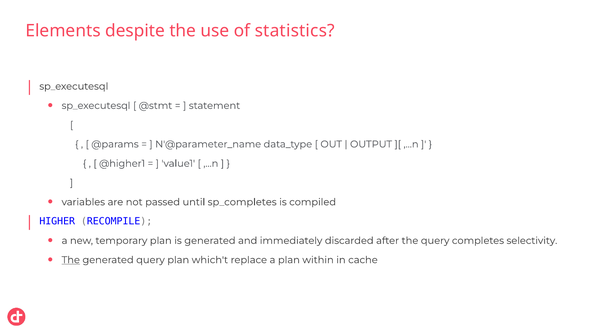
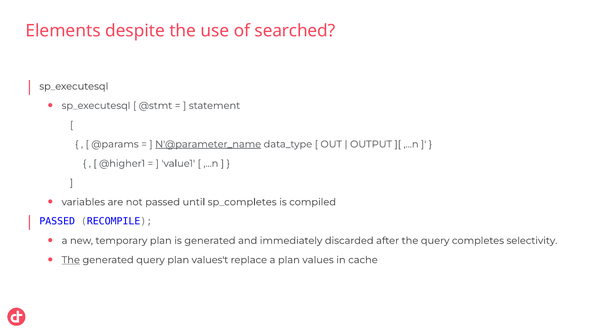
statistics: statistics -> searched (295, 31)
N'@parameter_name underline: none -> present (208, 144)
HIGHER: HIGHER -> PASSED (57, 221)
which't: which't -> values't (210, 260)
within: within -> values (318, 260)
